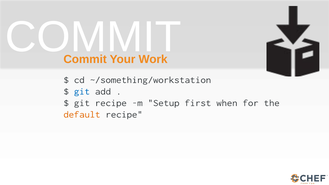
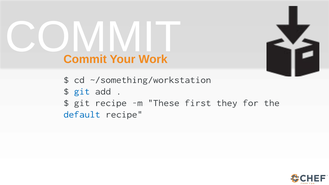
Setup: Setup -> These (164, 103)
when: when -> they (227, 103)
default colour: orange -> blue (82, 114)
